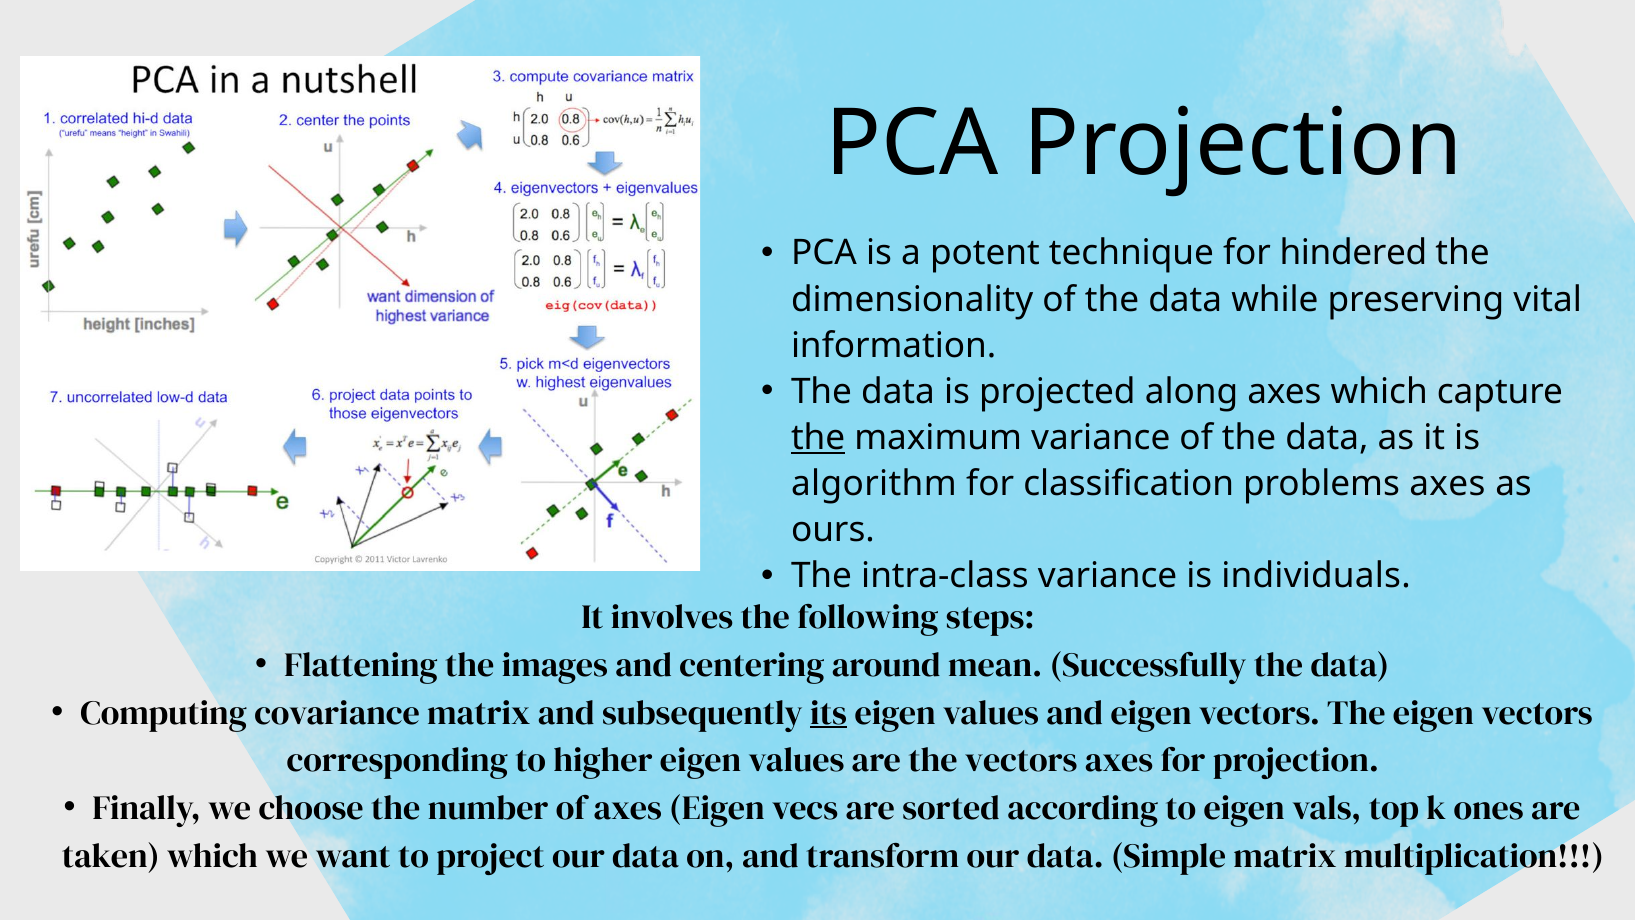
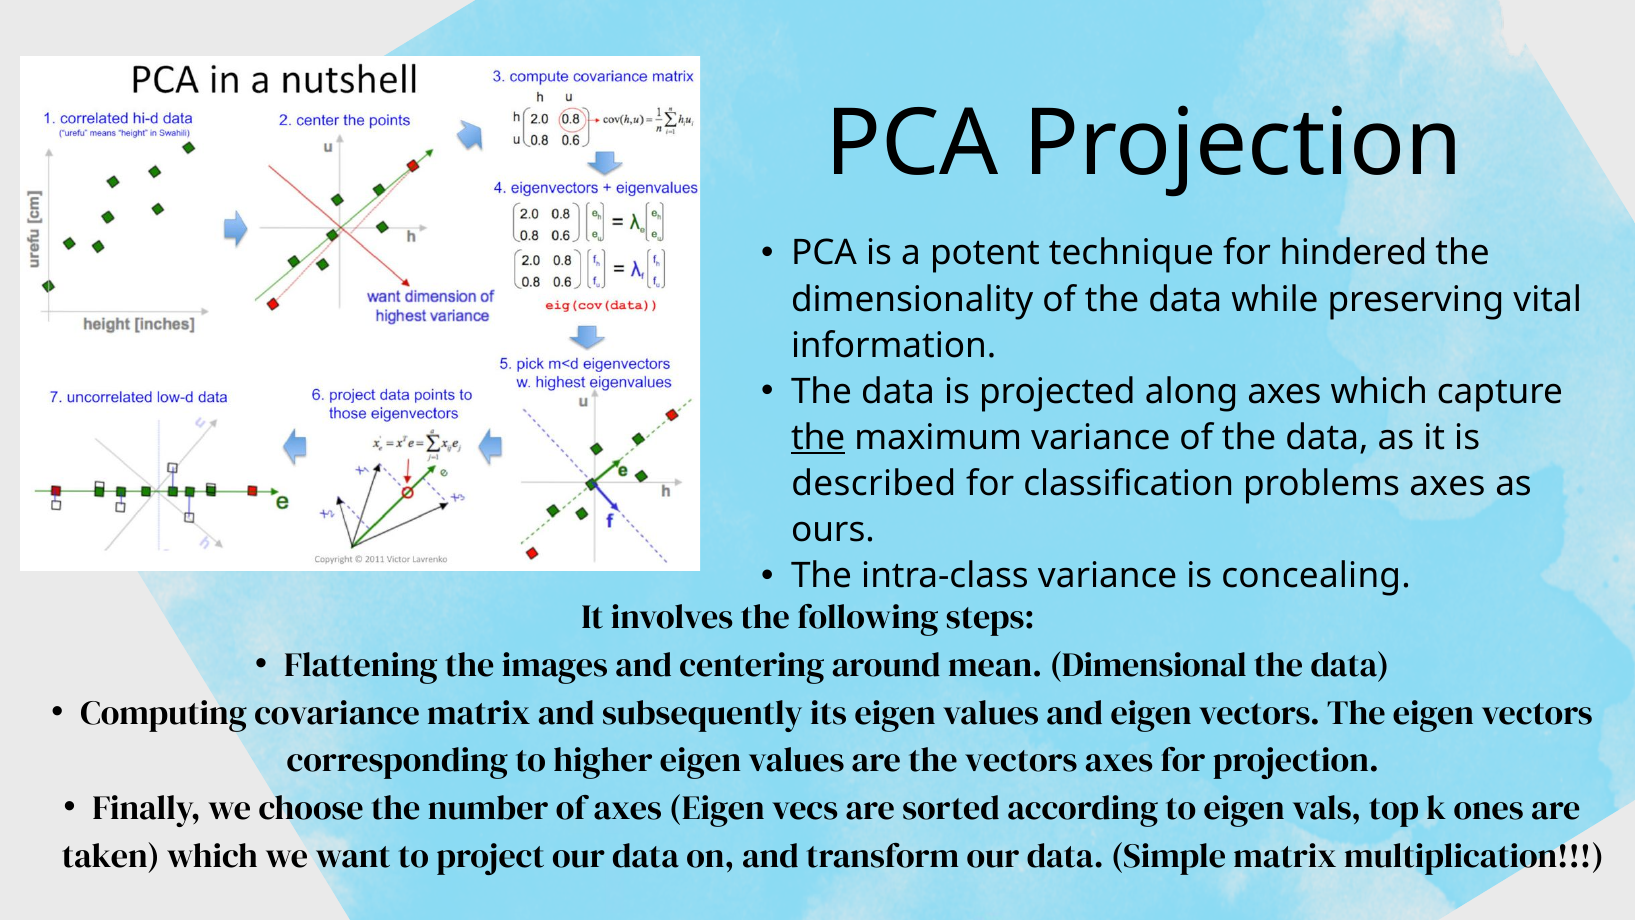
algorithm: algorithm -> described (874, 484)
individuals: individuals -> concealing (1316, 576)
Successfully: Successfully -> Dimensional (1148, 665)
its underline: present -> none (829, 713)
